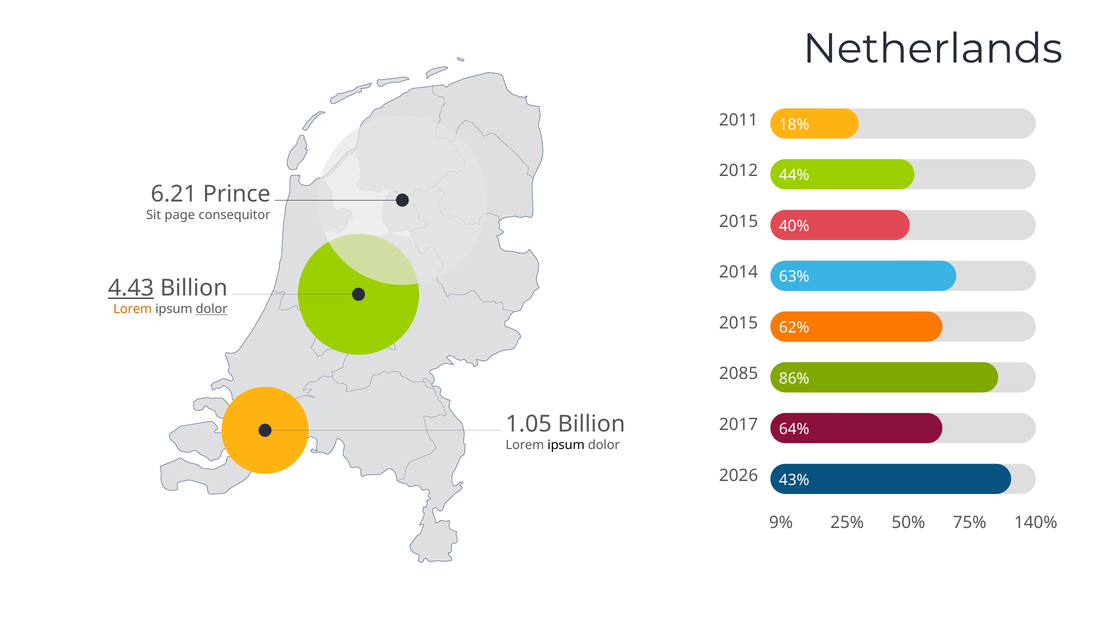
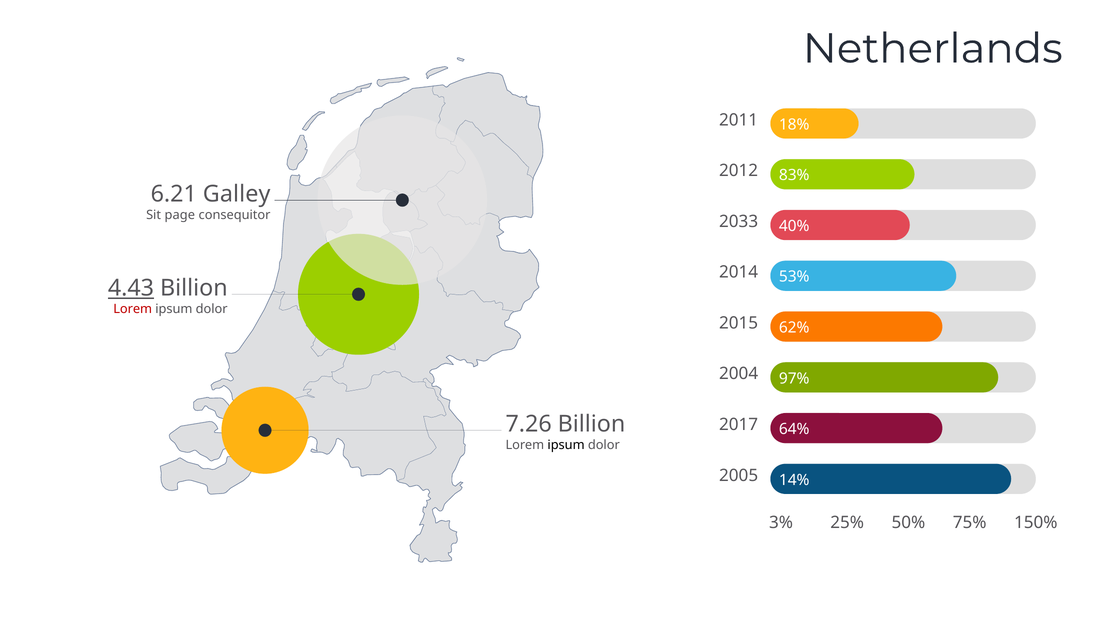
44%: 44% -> 83% (794, 175)
Prince: Prince -> Galley (237, 194)
2015: 2015 -> 2033 (739, 222)
63%: 63% -> 53% (794, 277)
Lorem colour: orange -> red (133, 309)
dolor underline: present -> none (212, 309)
2085: 2085 -> 2004 (739, 374)
86%: 86% -> 97% (794, 379)
1.05: 1.05 -> 7.26 (529, 425)
2026: 2026 -> 2005 (739, 476)
43%: 43% -> 14% (794, 480)
9%: 9% -> 3% (781, 523)
140%: 140% -> 150% (1036, 523)
